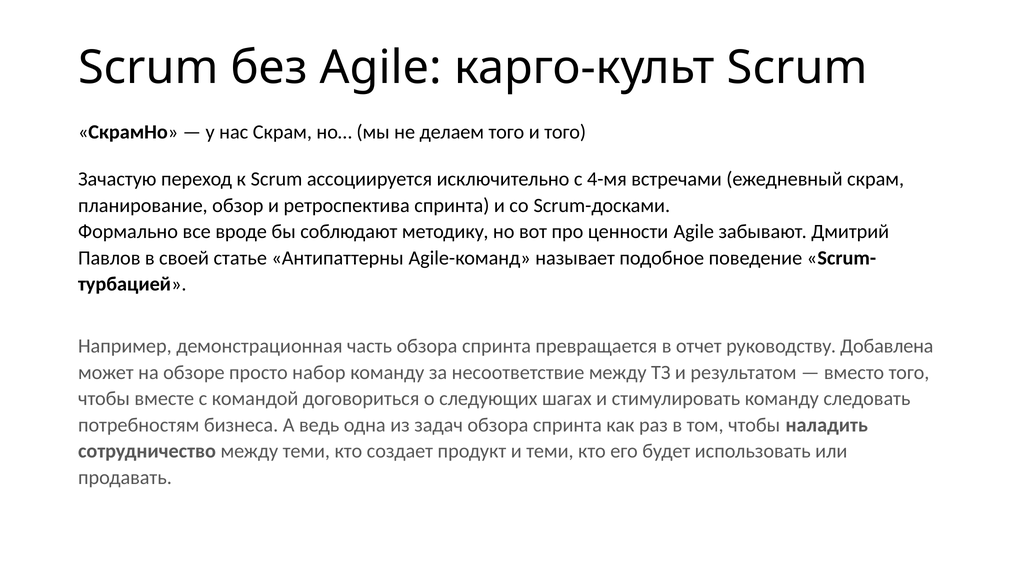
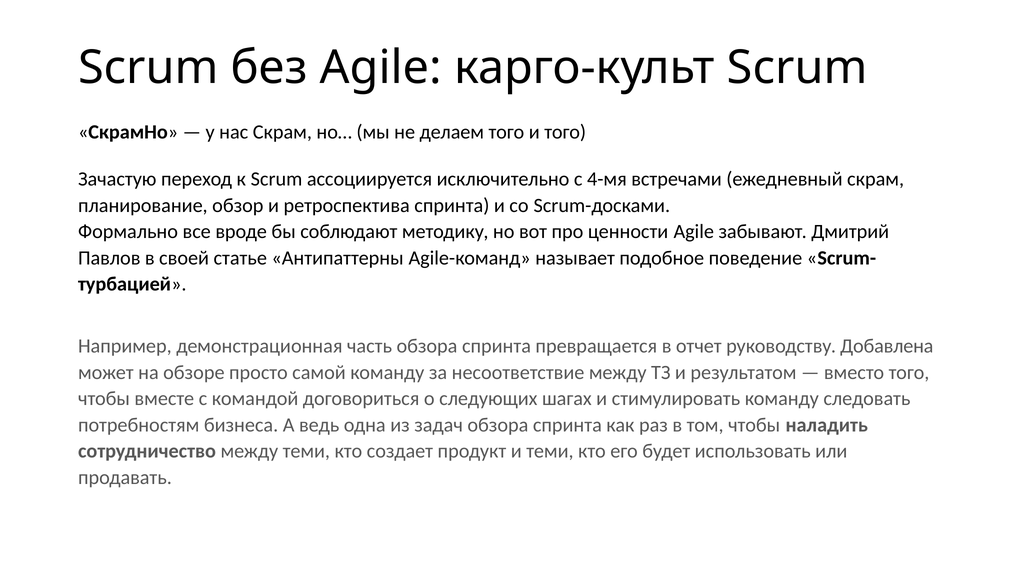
набор: набор -> самой (319, 373)
